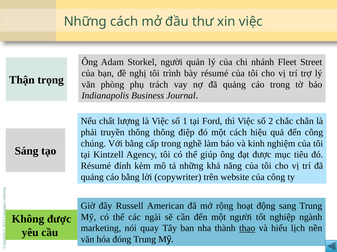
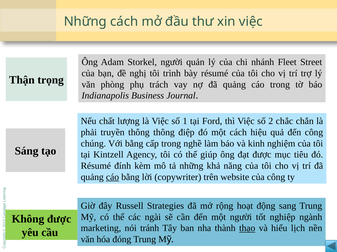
cáo underline: none -> present (112, 178)
American: American -> Strategies (166, 206)
quay: quay -> tránh (150, 229)
